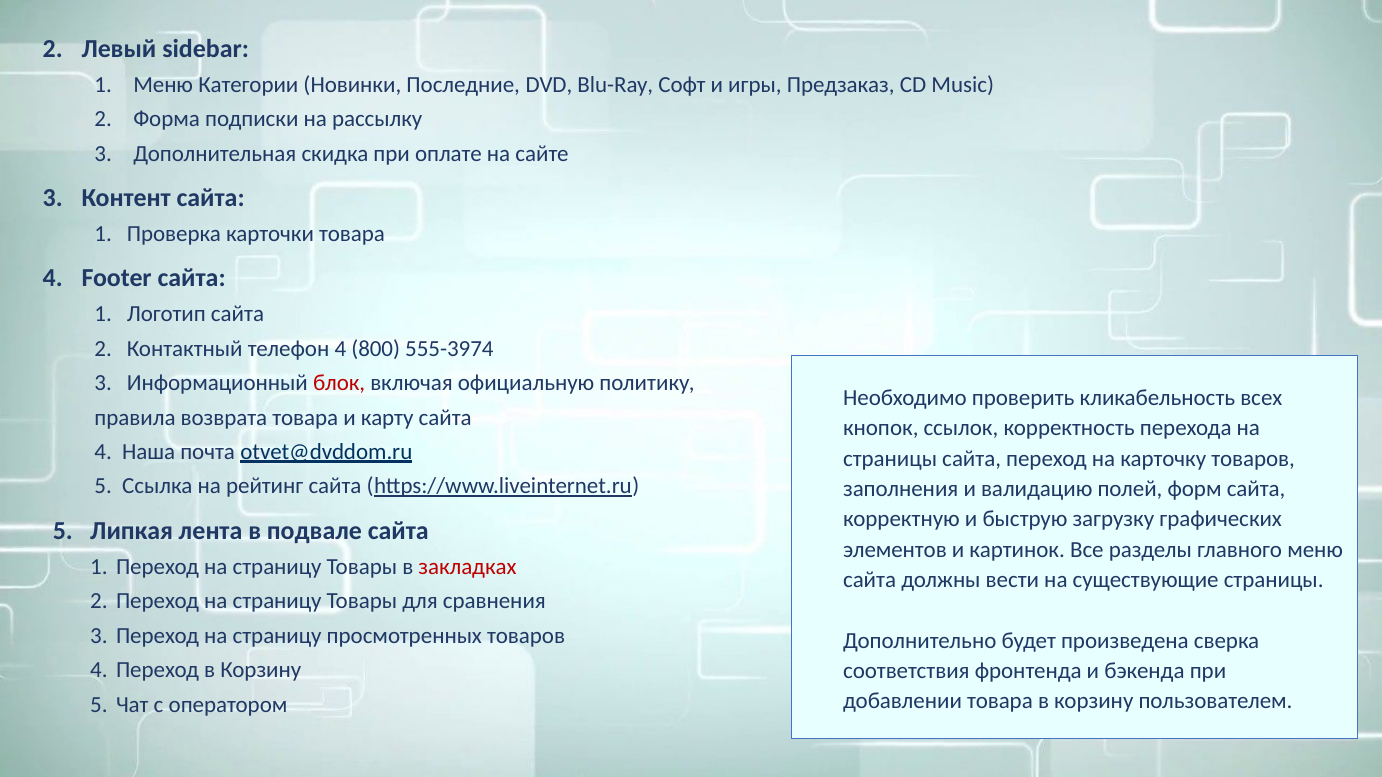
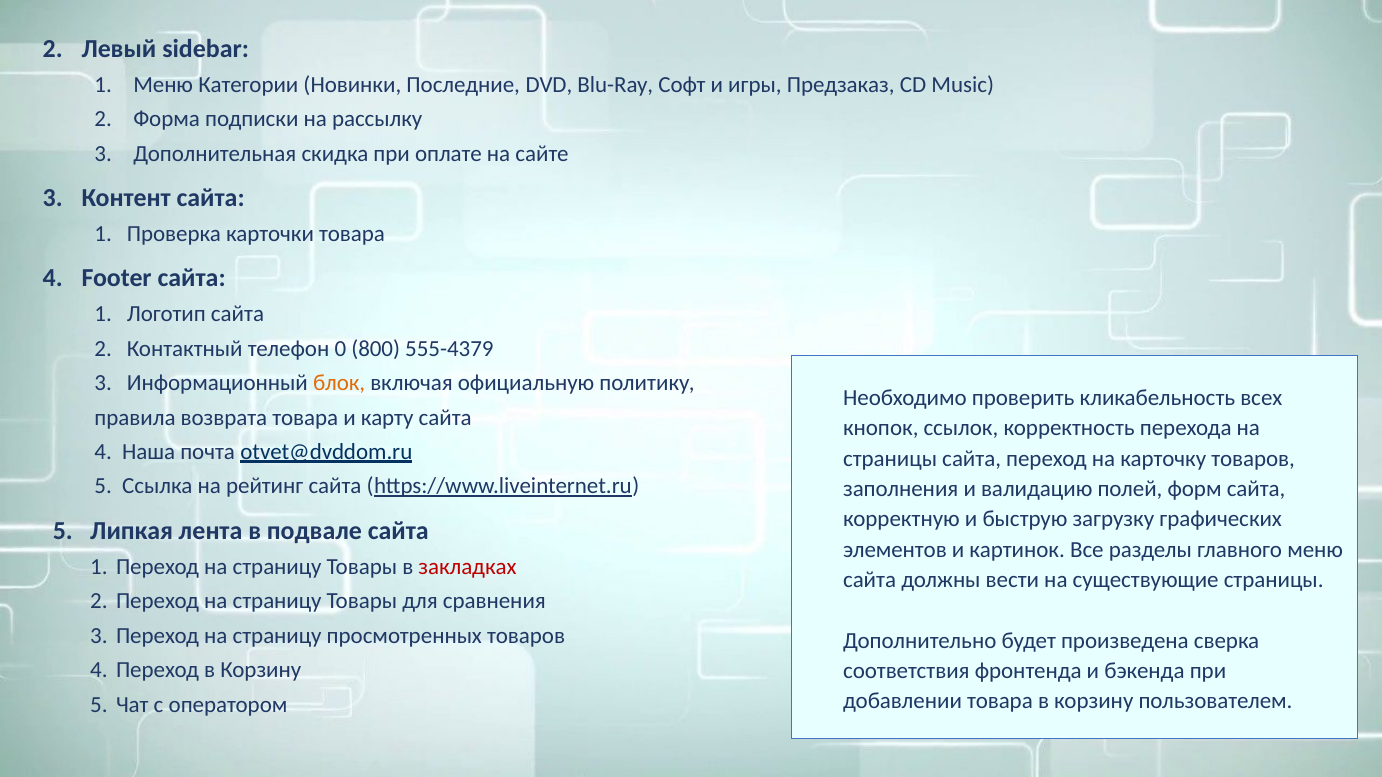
телефон 4: 4 -> 0 (340, 349)
555-3974: 555-3974 -> 555-4379 (449, 349)
блок colour: red -> orange (339, 383)
